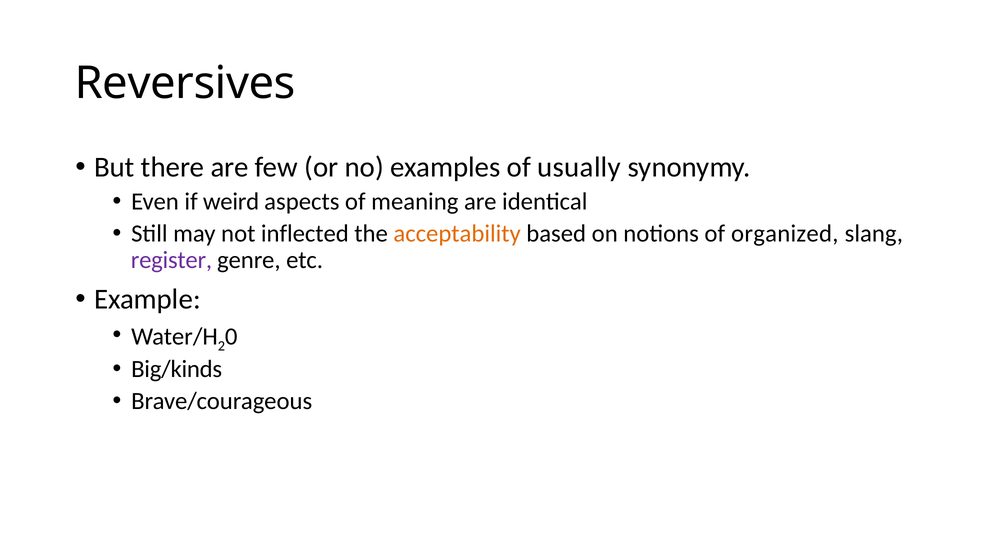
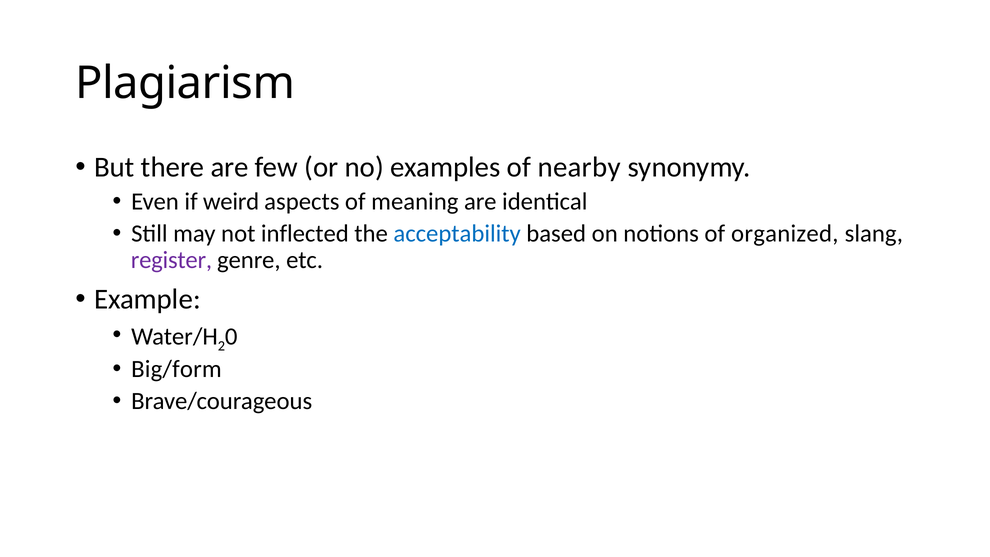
Reversives: Reversives -> Plagiarism (185, 83)
usually: usually -> nearby (579, 167)
acceptability colour: orange -> blue (457, 233)
Big/kinds: Big/kinds -> Big/form (176, 369)
